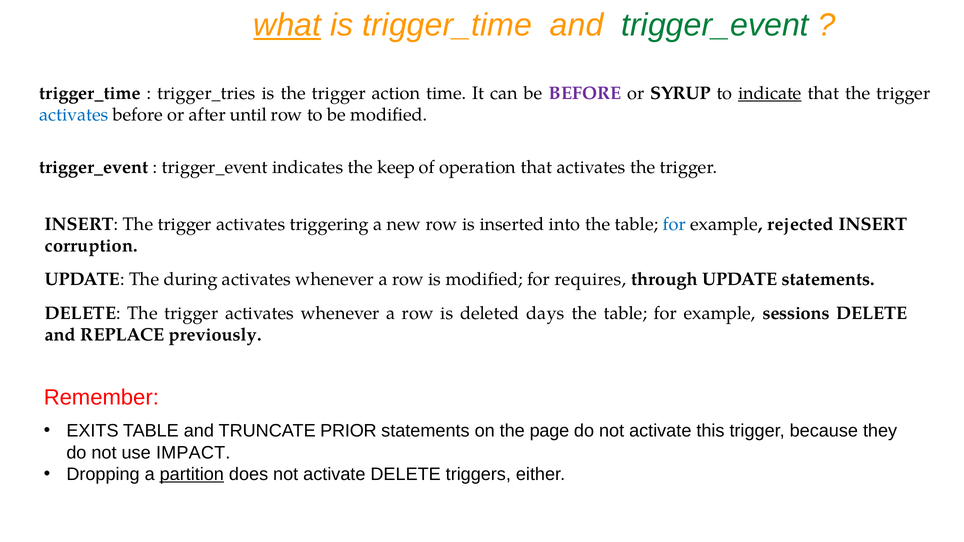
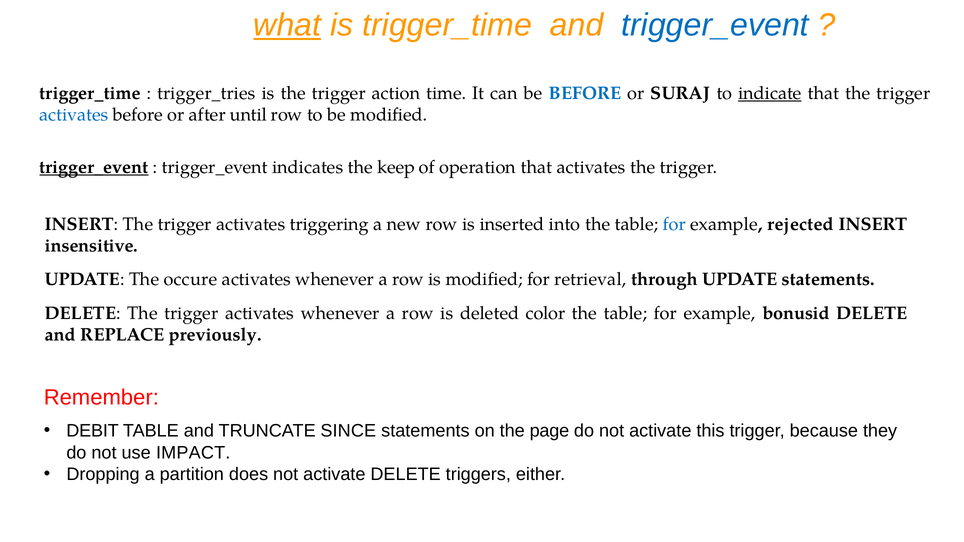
trigger_event colour: green -> blue (715, 25)
BEFORE colour: purple -> blue (585, 93)
SYRUP: SYRUP -> SURAJ (680, 93)
trigger_event underline: none -> present (94, 167)
corruption: corruption -> insensitive (91, 246)
during: during -> occure (190, 280)
requires: requires -> retrieval (590, 280)
days: days -> color (546, 313)
sessions: sessions -> bonusid (796, 313)
EXITS: EXITS -> DEBIT (93, 431)
PRIOR: PRIOR -> SINCE (348, 431)
partition underline: present -> none (192, 474)
